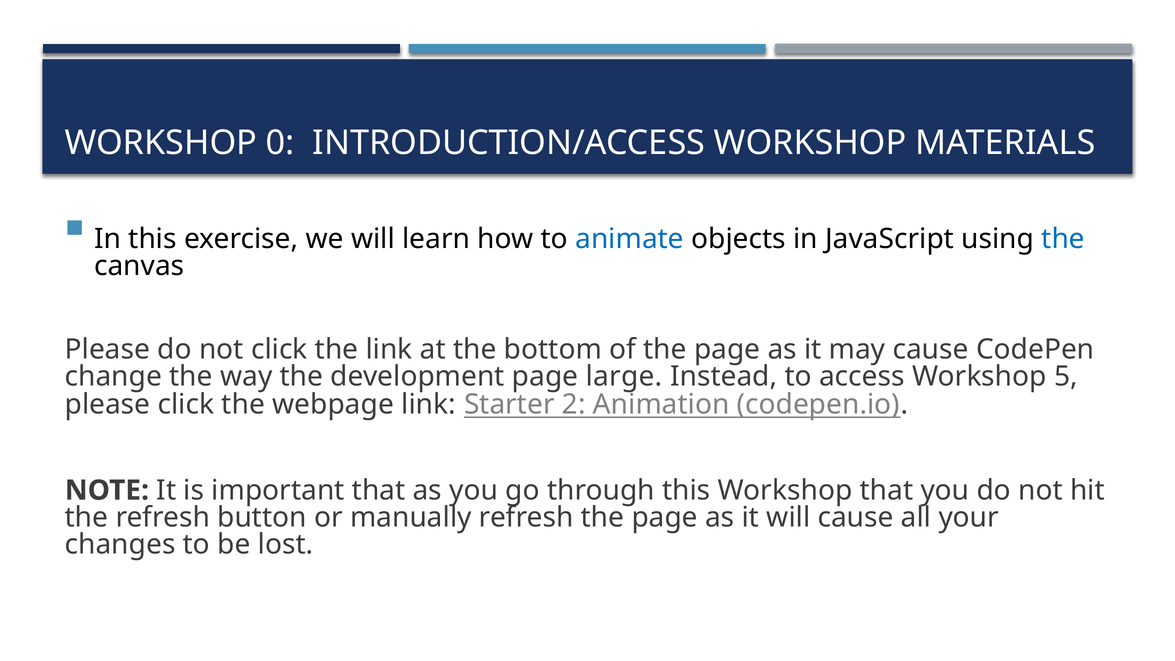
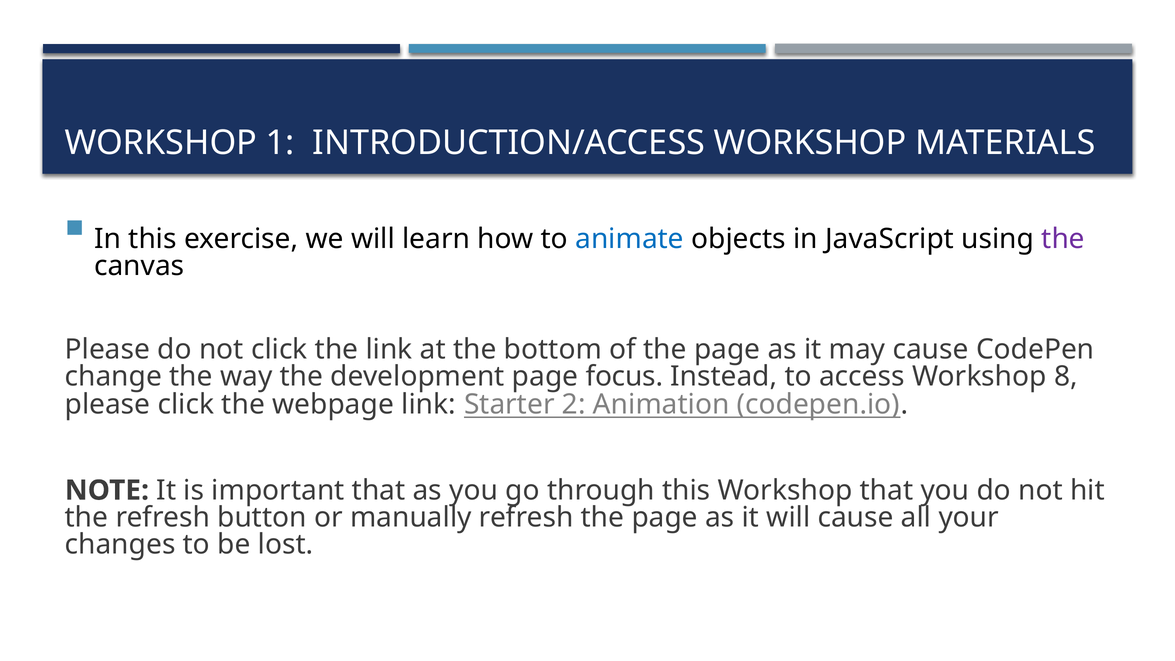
0: 0 -> 1 (280, 143)
the colour: blue -> purple (1063, 239)
large: large -> focus (624, 376)
5: 5 -> 8 (1066, 376)
